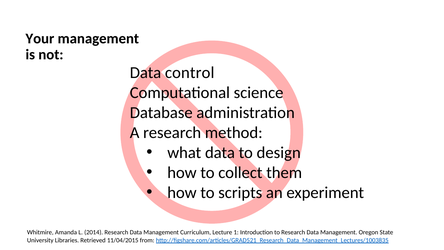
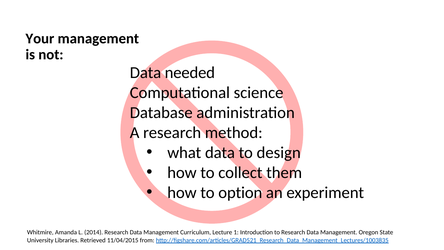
control: control -> needed (190, 72)
scripts: scripts -> option (240, 192)
